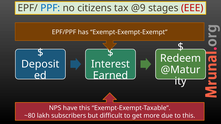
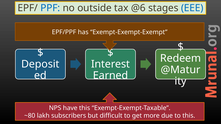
citizens: citizens -> outside (95, 8)
@9: @9 -> @6 (138, 8)
EEE colour: red -> blue (192, 8)
